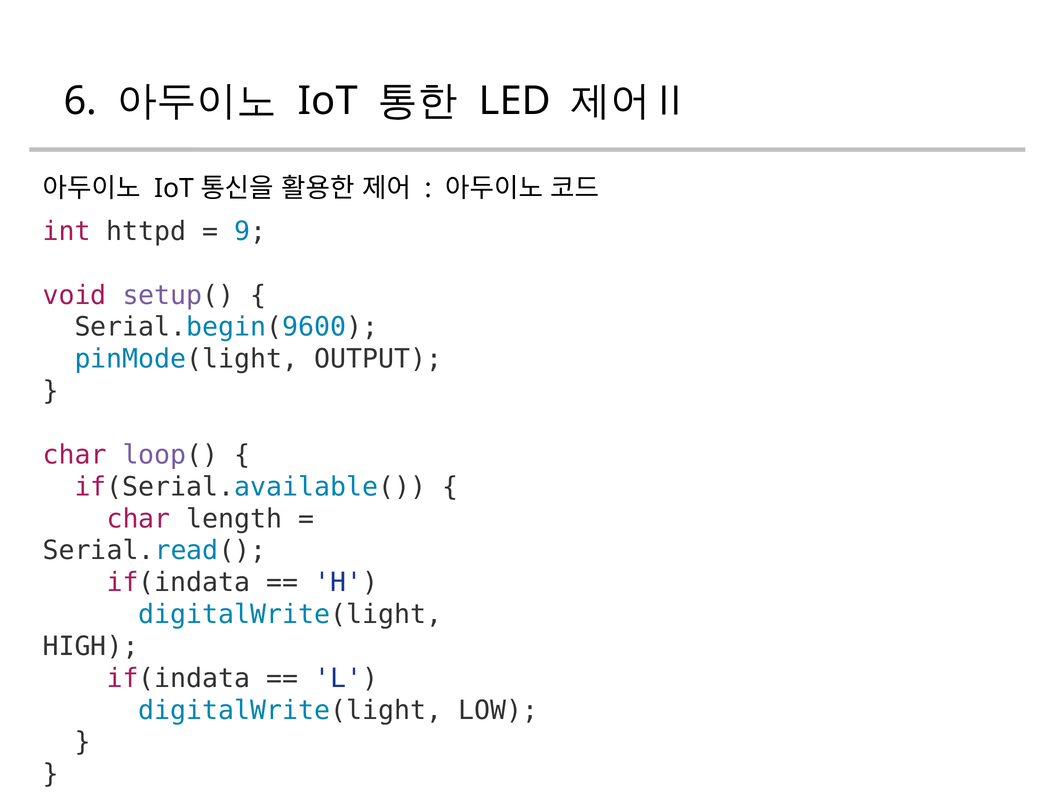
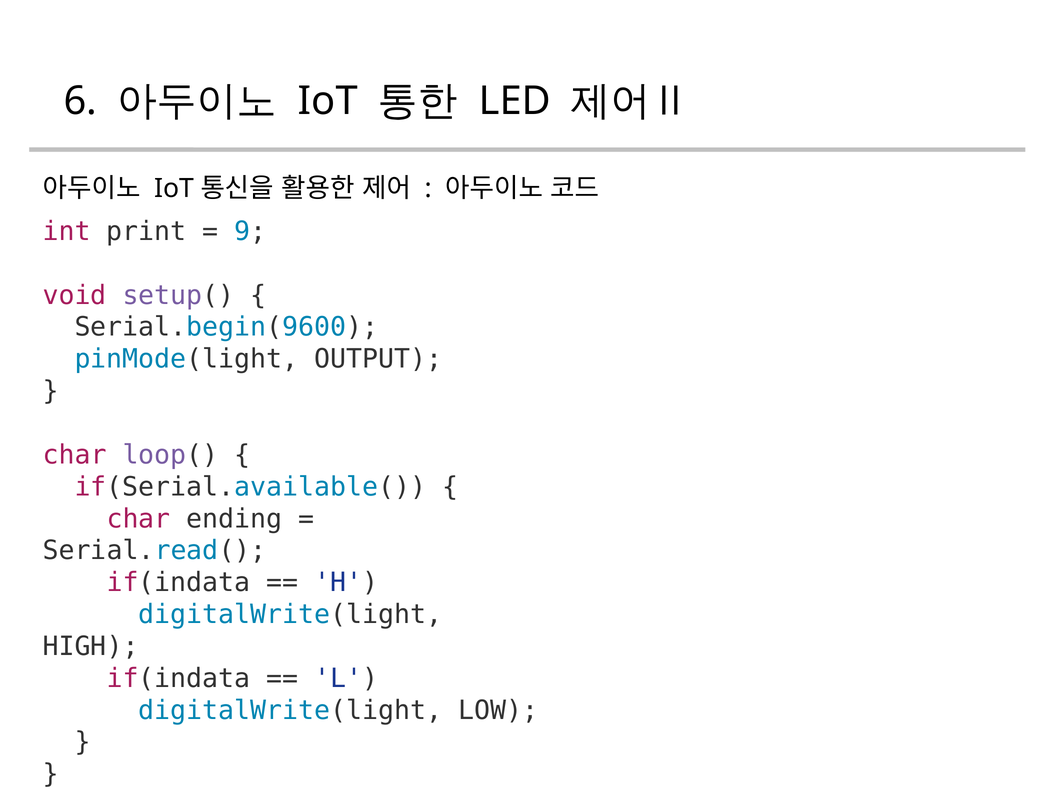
httpd: httpd -> print (146, 231)
length: length -> ending (234, 518)
